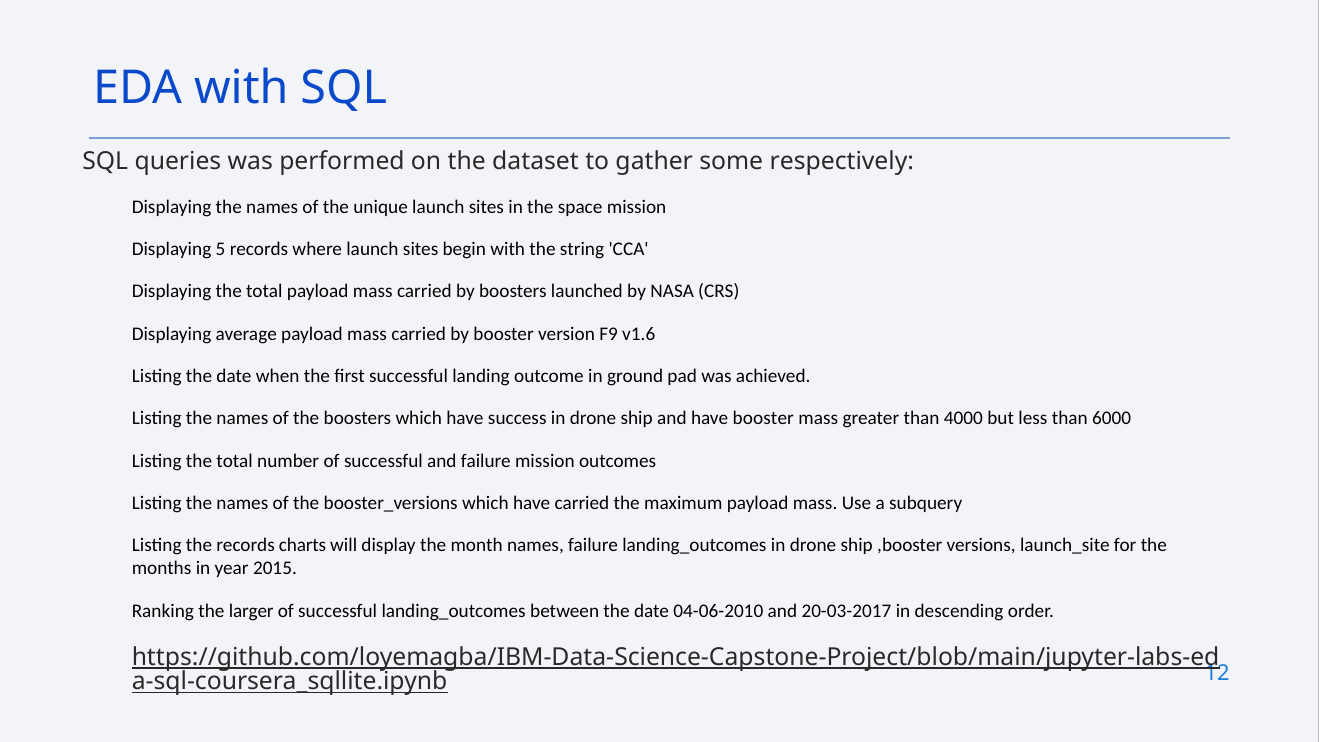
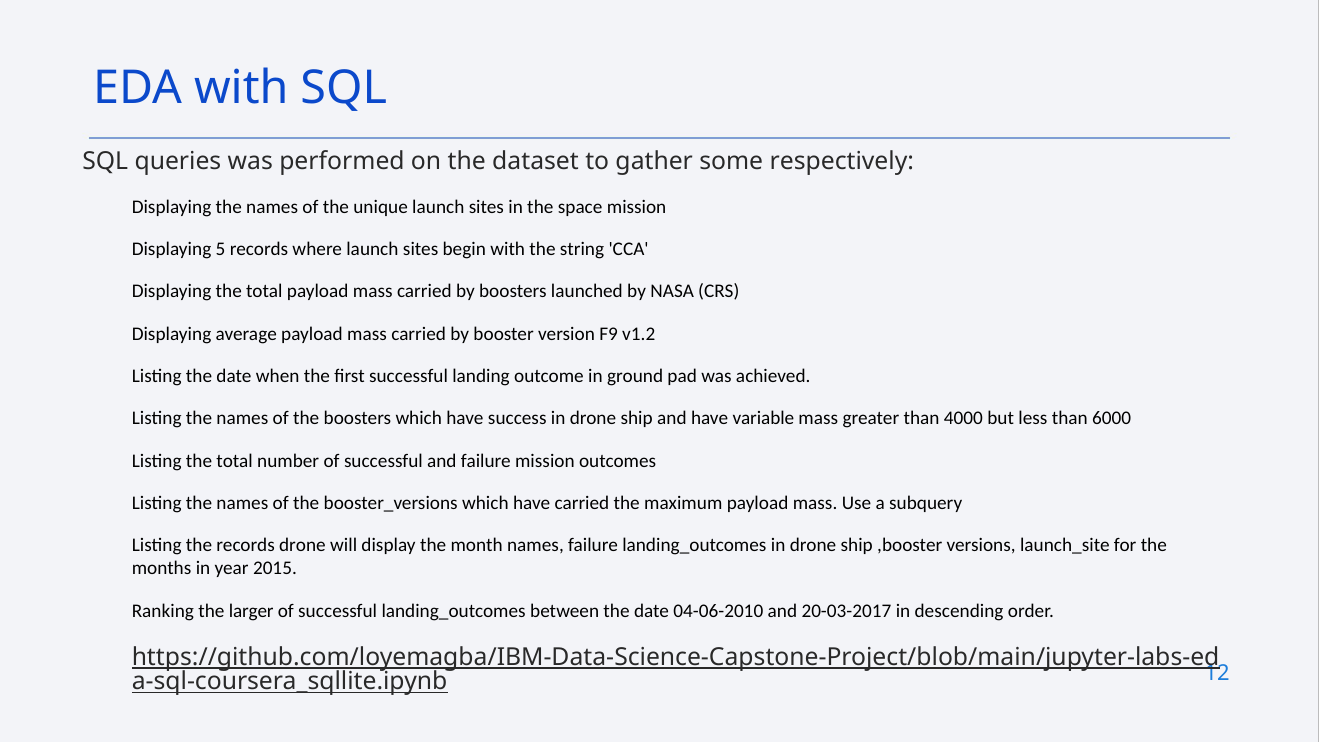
v1.6: v1.6 -> v1.2 (639, 334)
have booster: booster -> variable (763, 418)
records charts: charts -> drone (302, 545)
